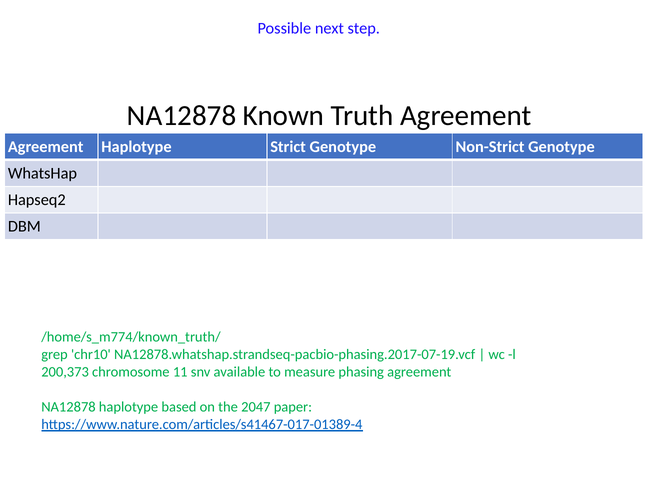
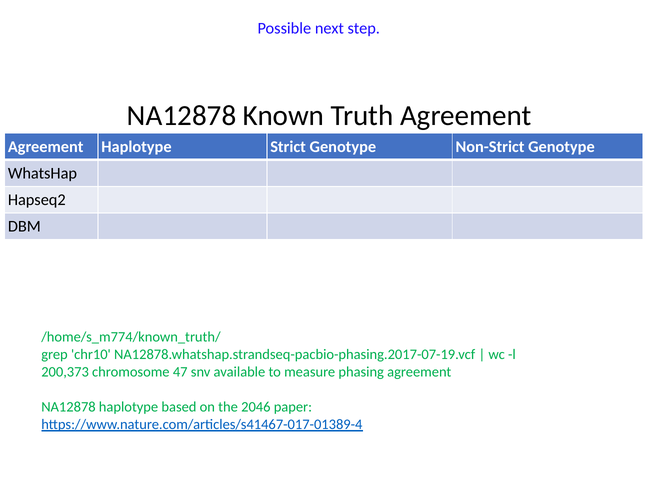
11: 11 -> 47 (180, 372)
2047: 2047 -> 2046 (256, 407)
